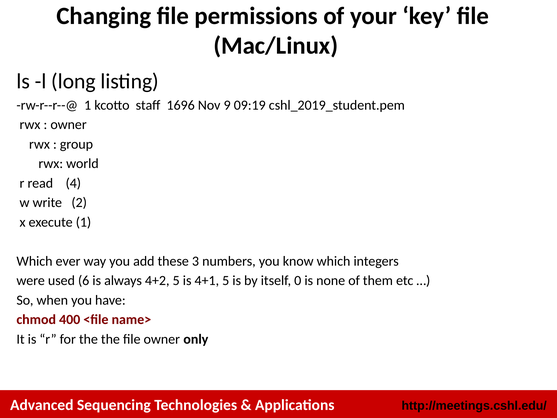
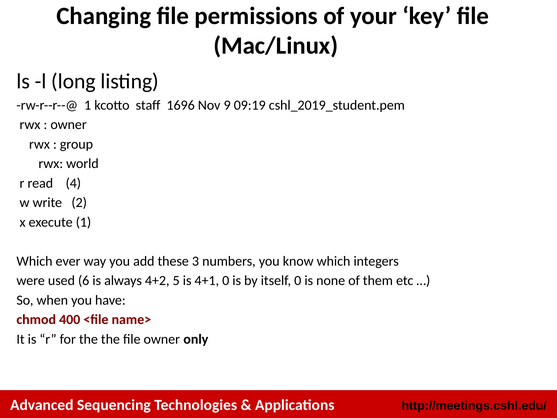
4+1 5: 5 -> 0 (226, 280)
